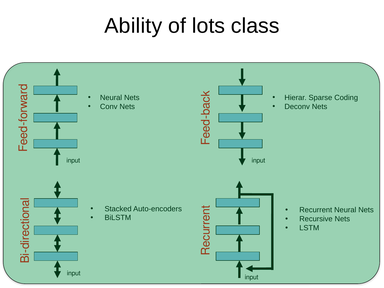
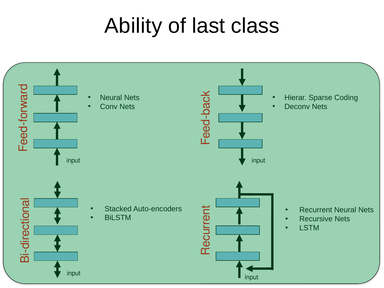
lots: lots -> last (208, 26)
